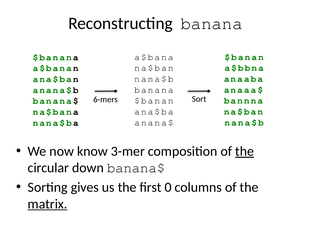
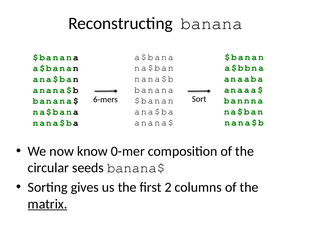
3-mer: 3-mer -> 0-mer (128, 151)
the underline: present -> none (245, 151)
down: down -> seeds (88, 167)
0: 0 -> 2 (168, 187)
